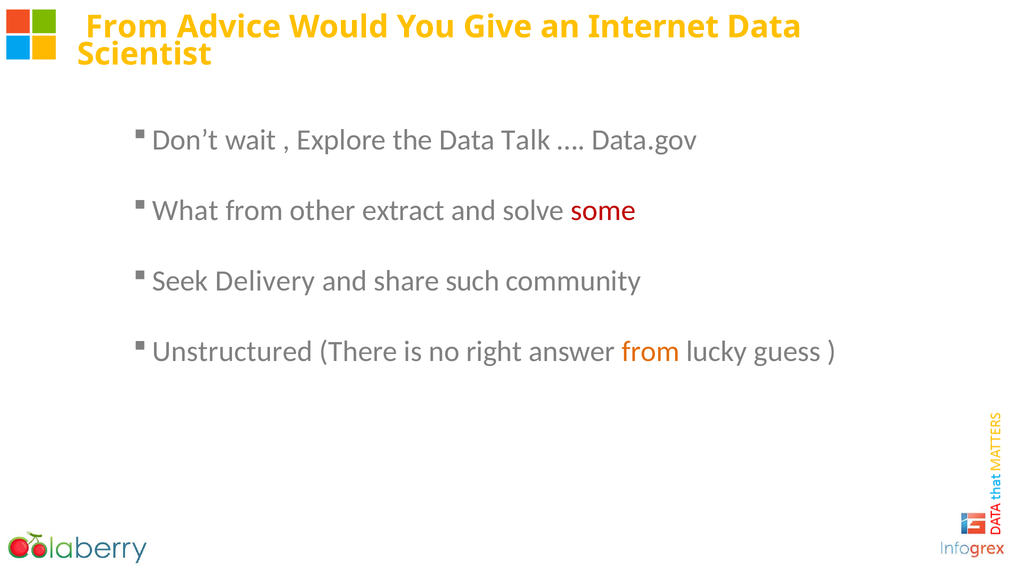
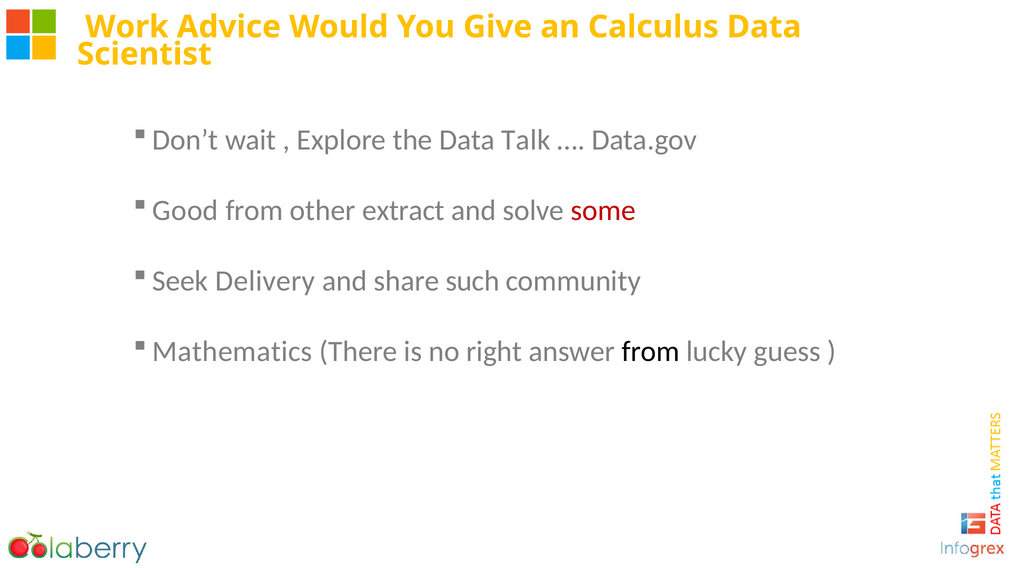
From: From -> Work (127, 27)
Internet: Internet -> Calculus (653, 27)
What: What -> Good (185, 210)
Unstructured: Unstructured -> Mathematics (232, 351)
from colour: orange -> black (651, 351)
